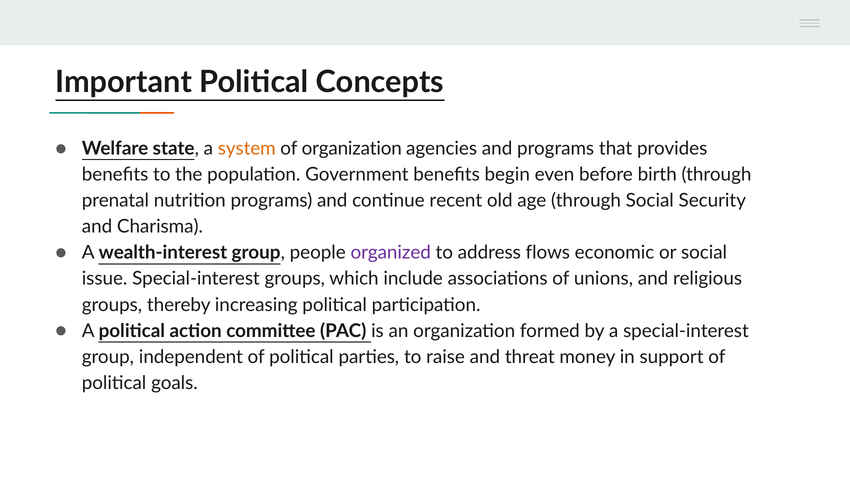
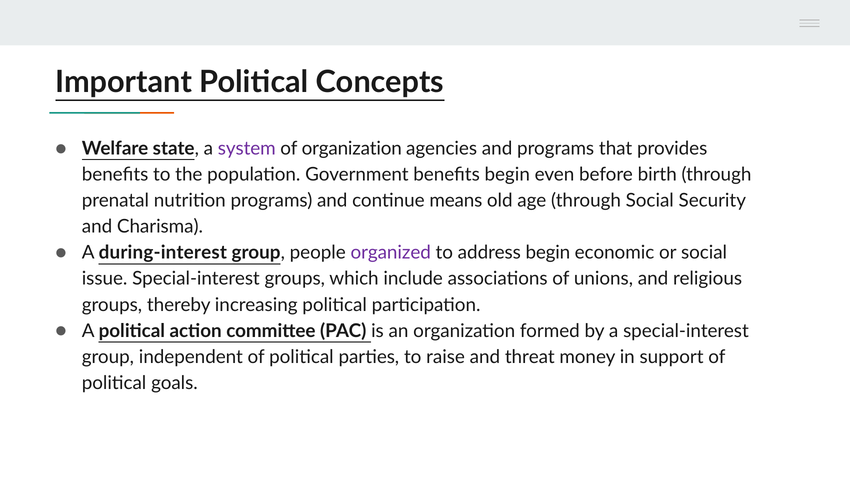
system colour: orange -> purple (247, 149)
recent: recent -> means (456, 201)
wealth-interest: wealth-interest -> during-interest (163, 253)
address flows: flows -> begin (548, 253)
